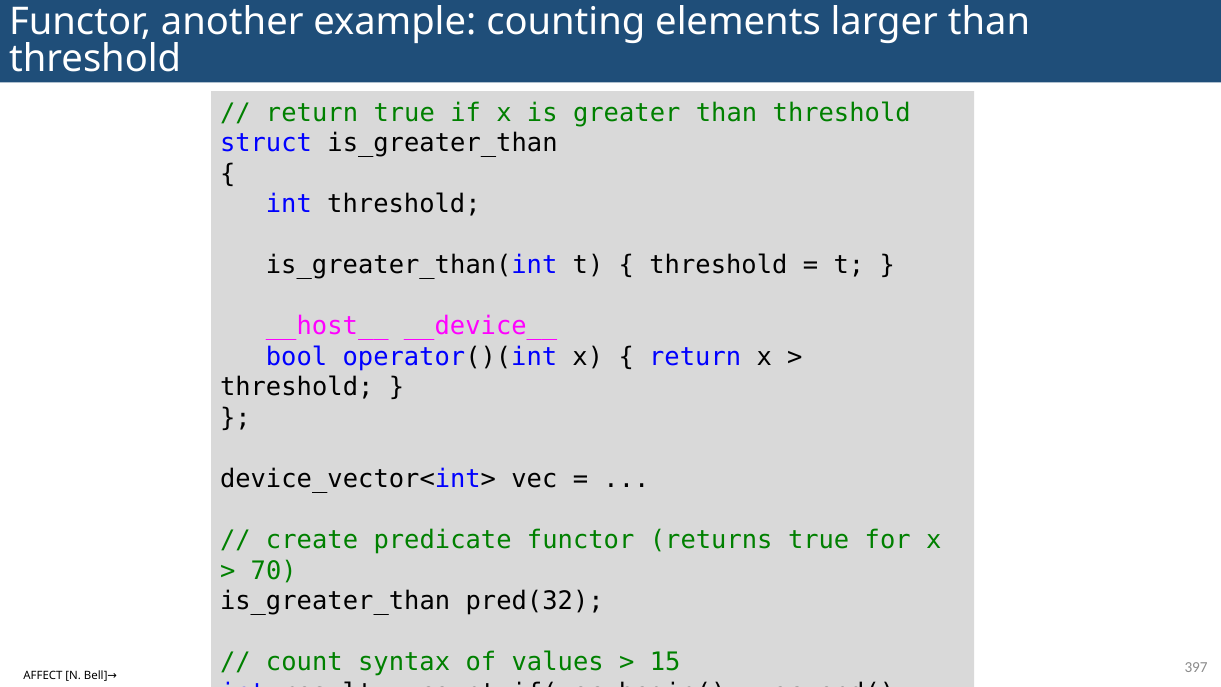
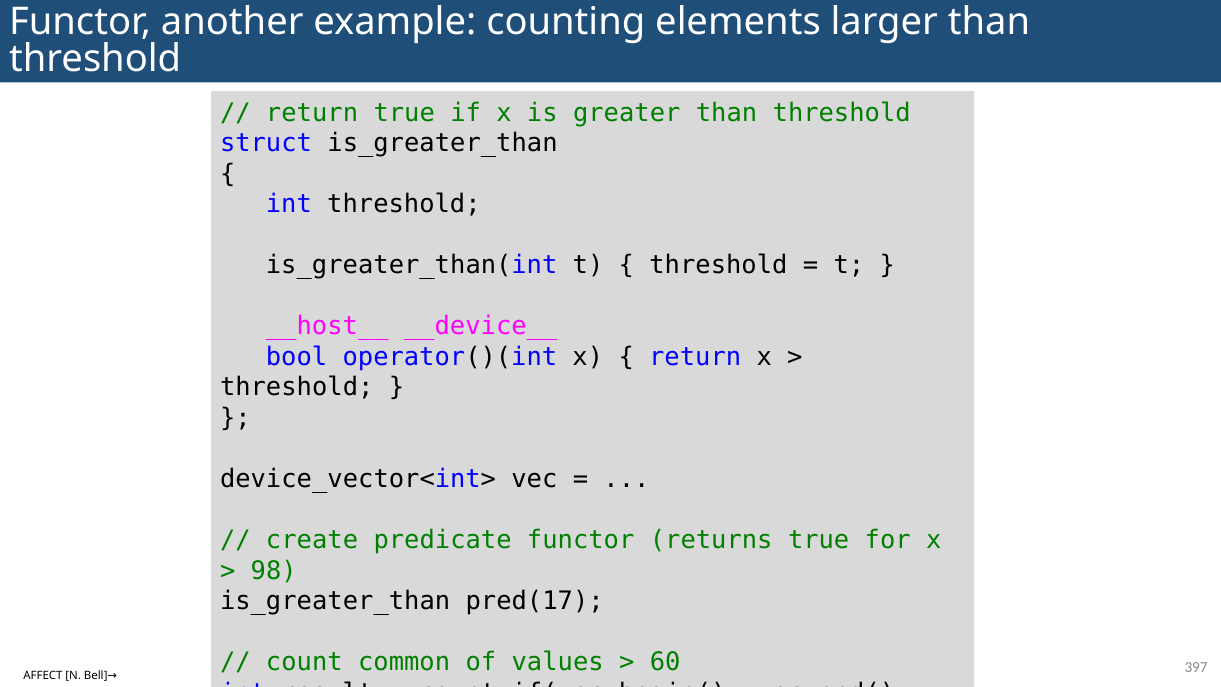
70: 70 -> 98 (274, 571)
pred(32: pred(32 -> pred(17 (535, 601)
syntax: syntax -> common (404, 662)
15: 15 -> 60 (665, 662)
